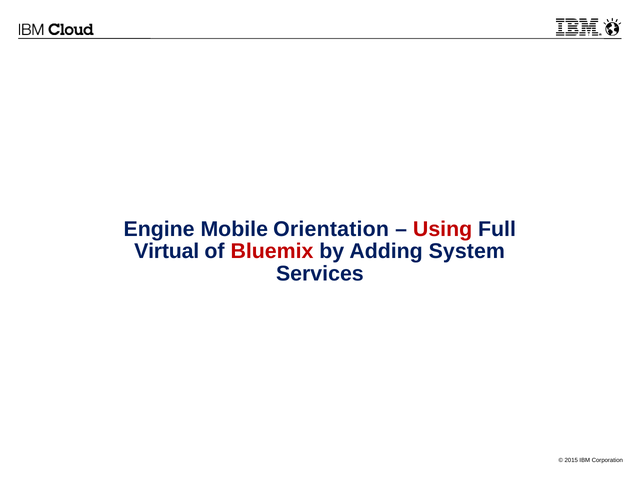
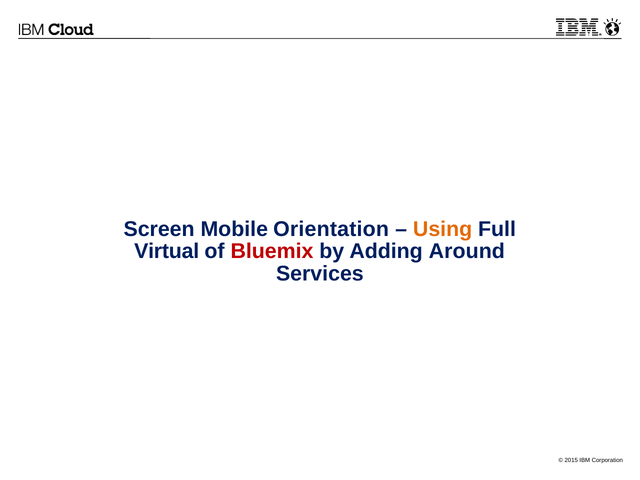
Engine: Engine -> Screen (159, 229)
Using colour: red -> orange (443, 229)
System: System -> Around (467, 251)
